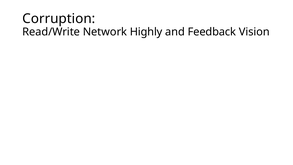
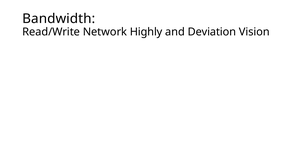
Corruption: Corruption -> Bandwidth (59, 19)
Feedback: Feedback -> Deviation (212, 32)
